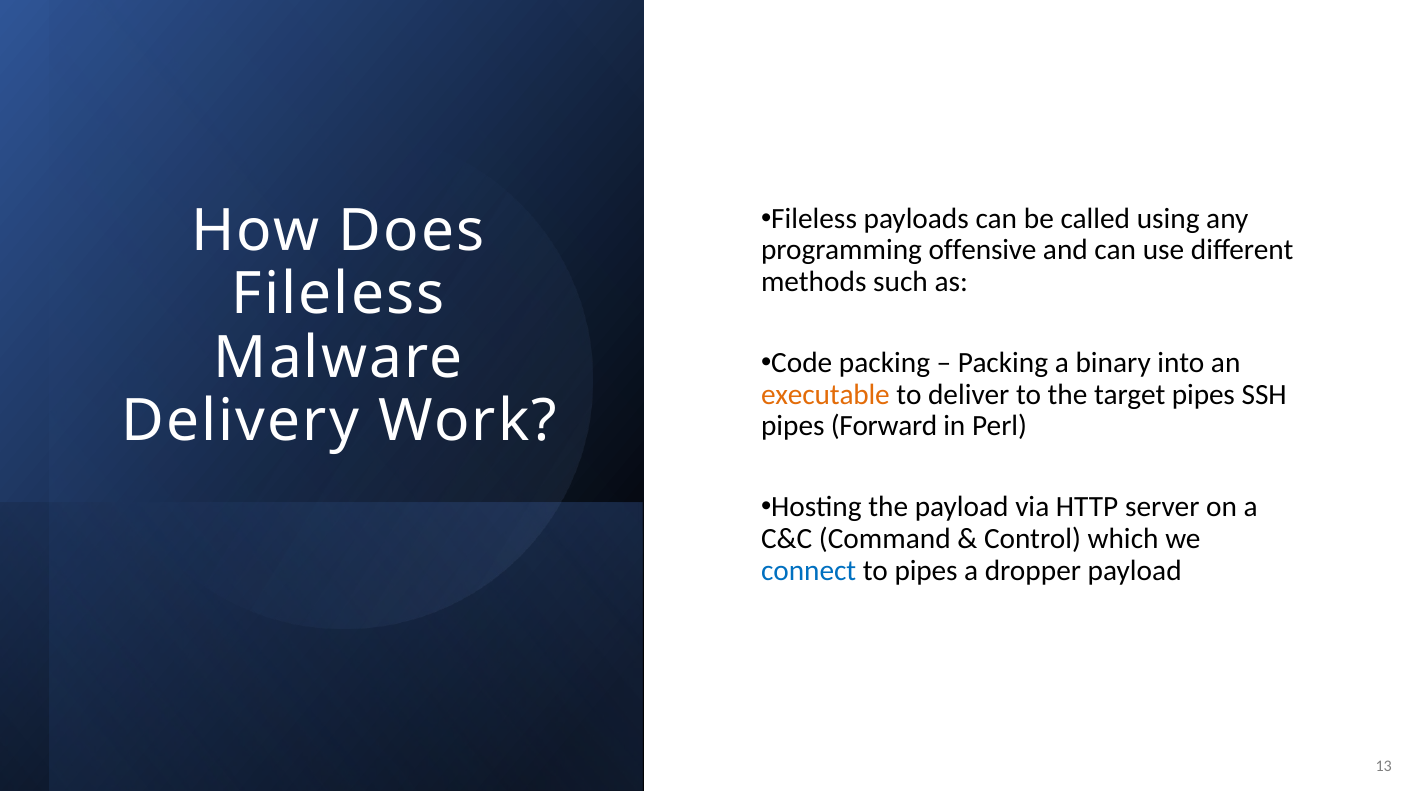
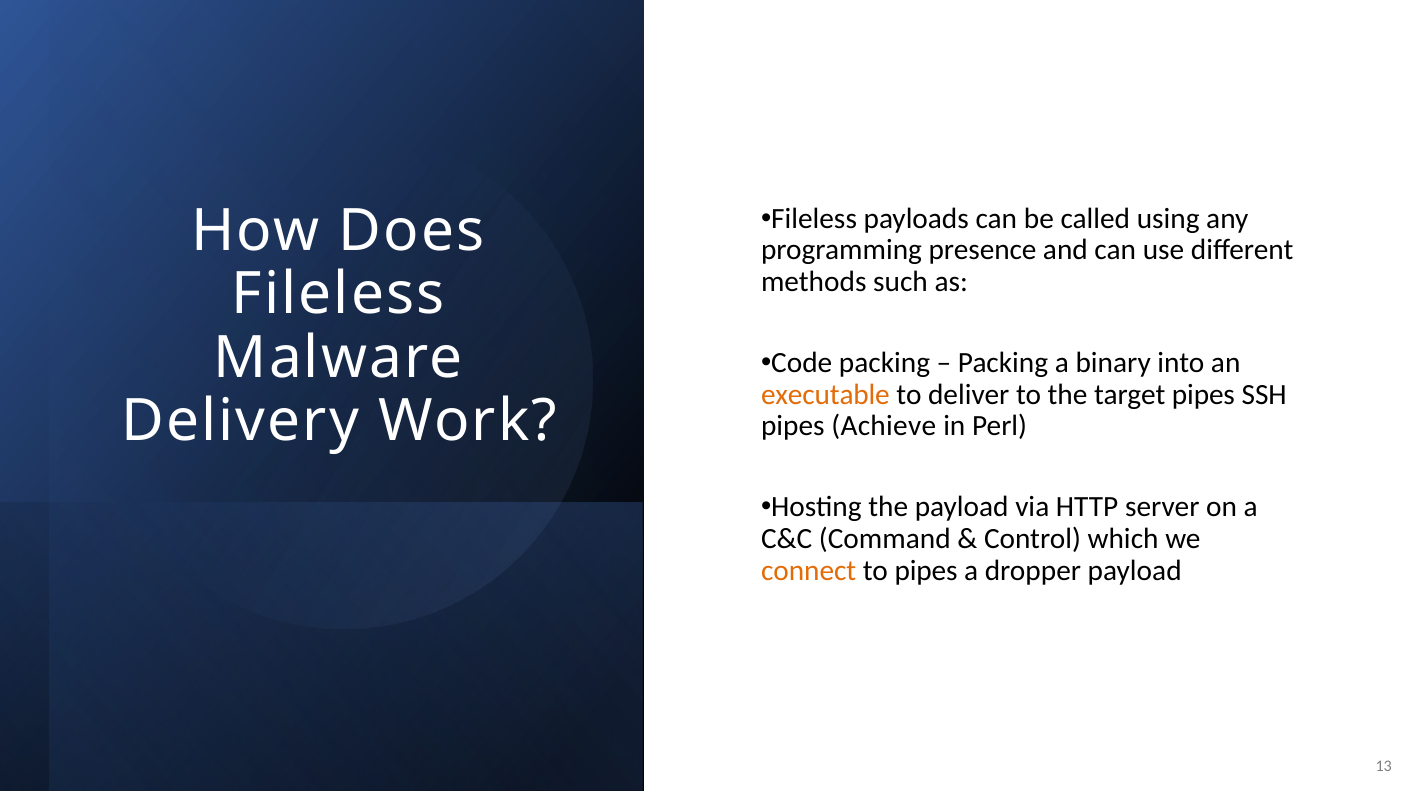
offensive: offensive -> presence (982, 250)
Forward: Forward -> Achieve (884, 426)
connect colour: blue -> orange (809, 571)
